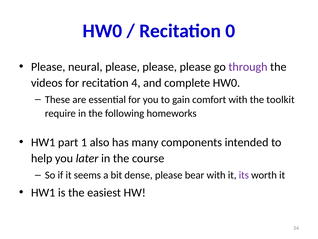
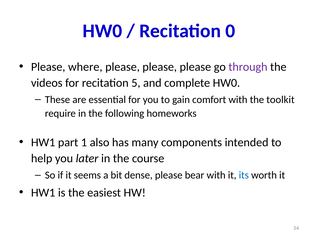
neural: neural -> where (85, 67)
4: 4 -> 5 (136, 83)
its colour: purple -> blue (244, 175)
